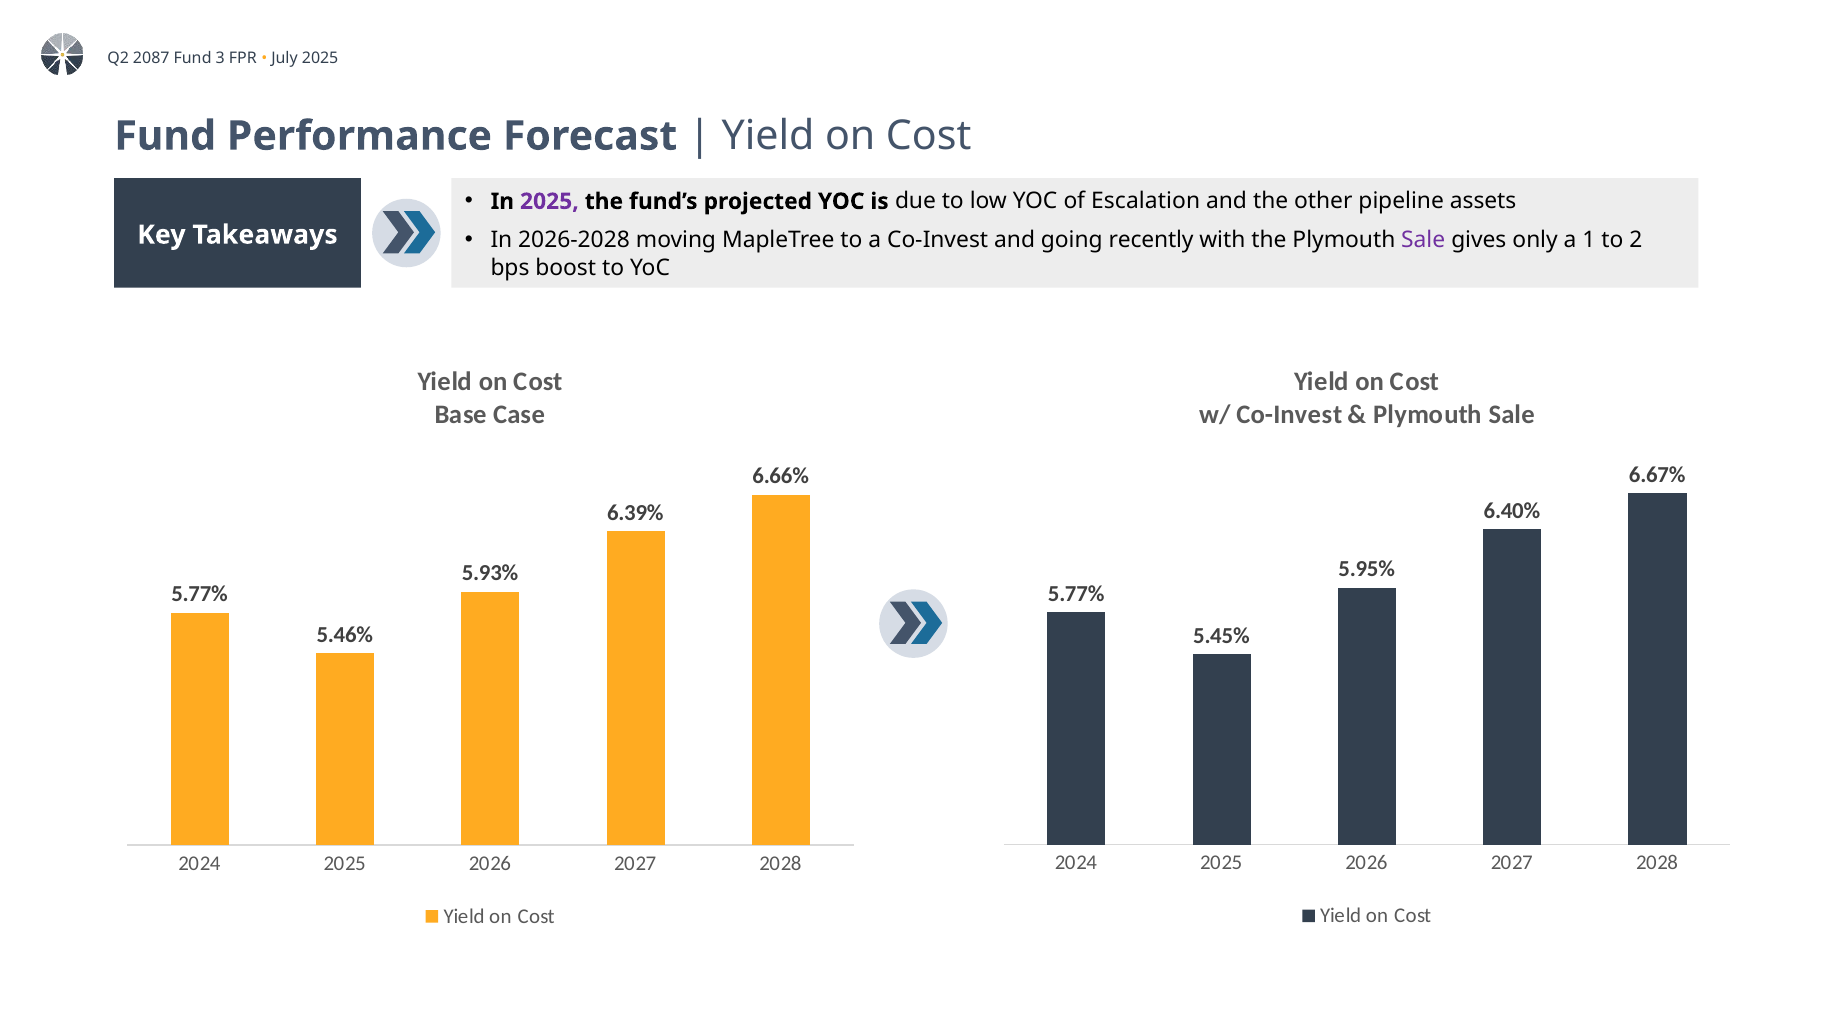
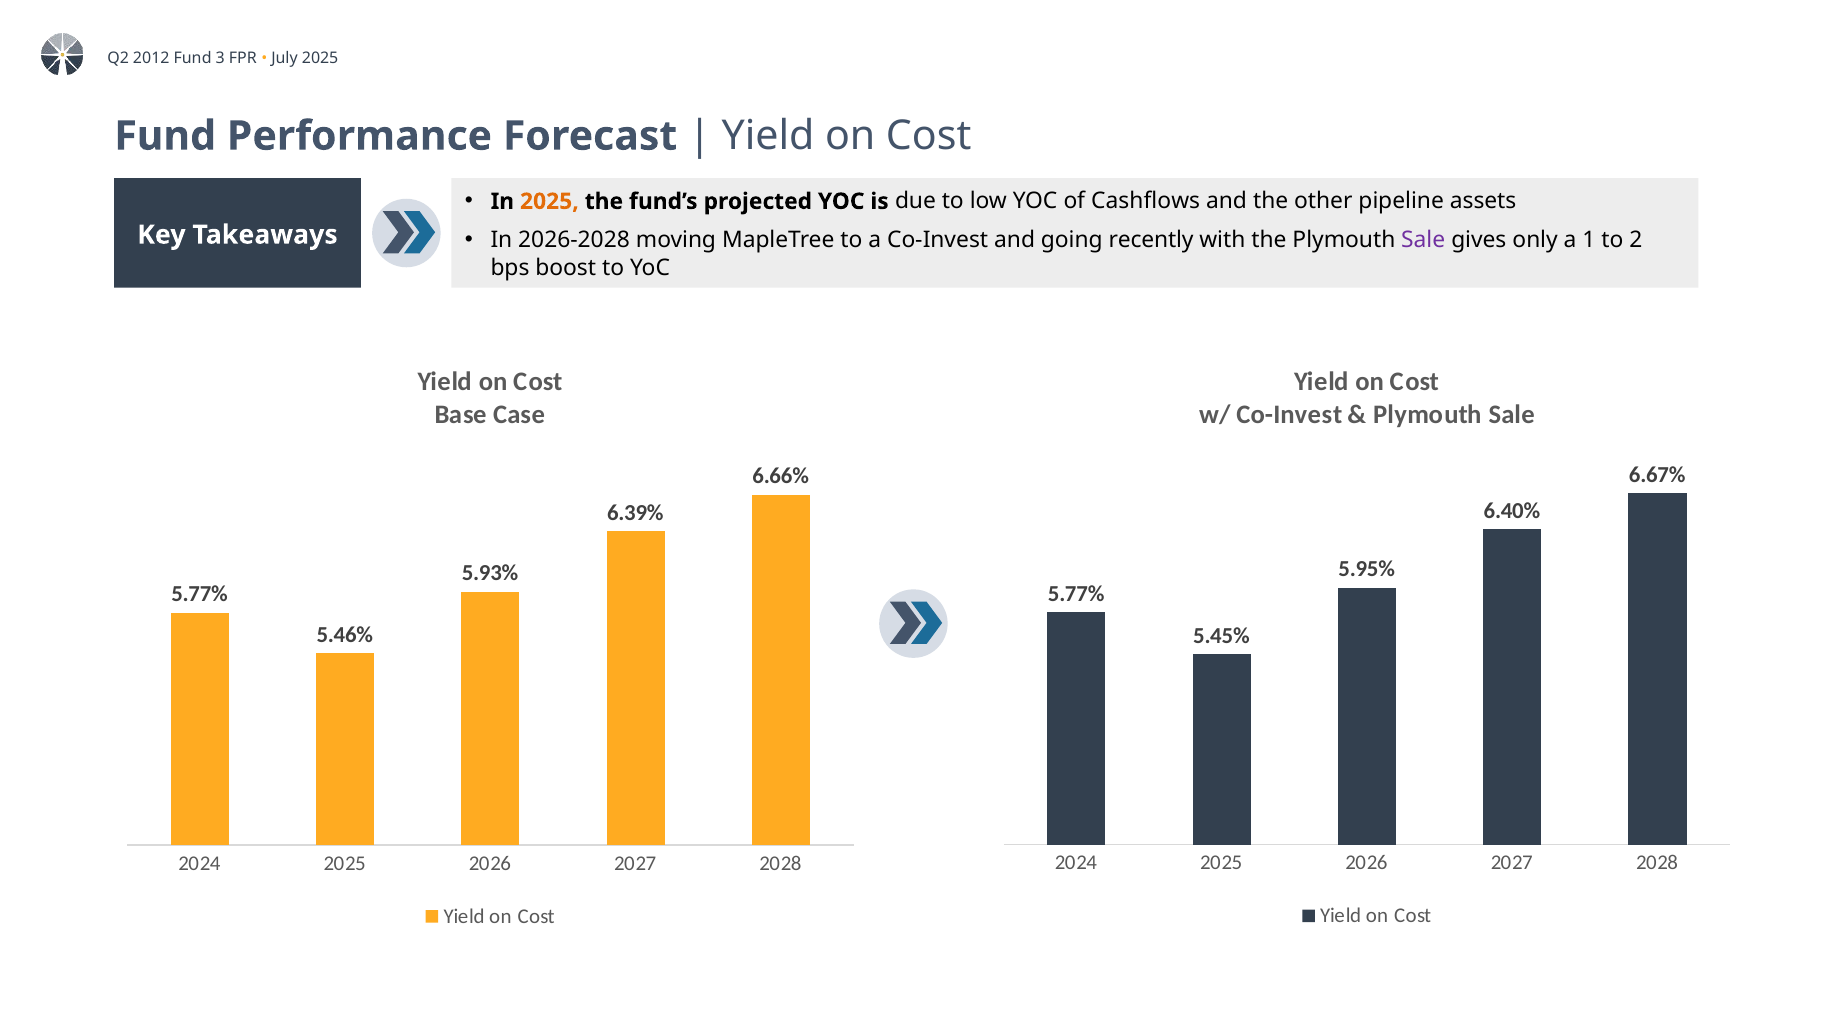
2087: 2087 -> 2012 (151, 58)
2025 colour: purple -> orange (549, 201)
Escalation: Escalation -> Cashflows (1146, 201)
